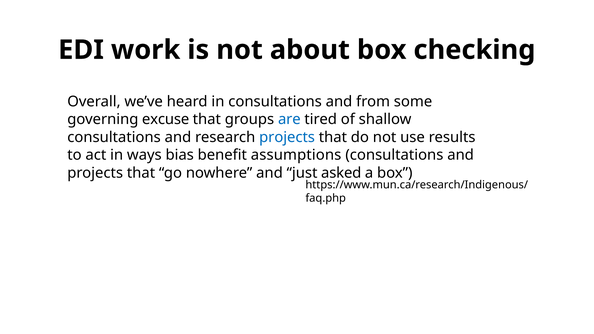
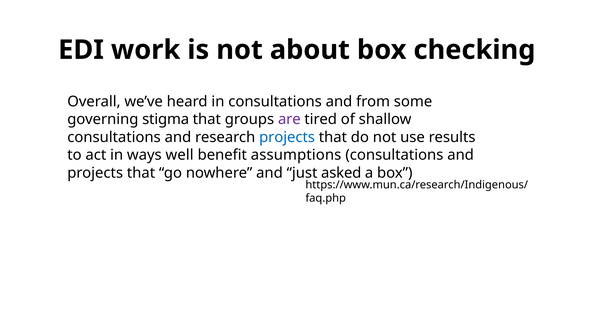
excuse: excuse -> stigma (166, 119)
are colour: blue -> purple (289, 119)
bias: bias -> well (180, 155)
